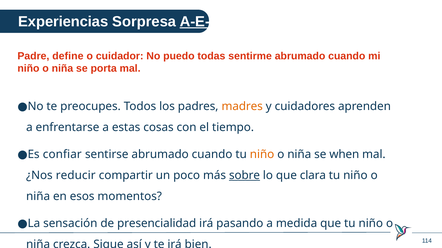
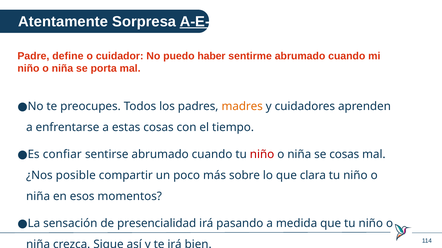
Experiencias: Experiencias -> Atentamente (63, 22)
todas: todas -> haber (211, 56)
niño colour: orange -> red (262, 155)
se when: when -> cosas (344, 155)
reducir: reducir -> posible (76, 176)
sobre underline: present -> none (244, 176)
